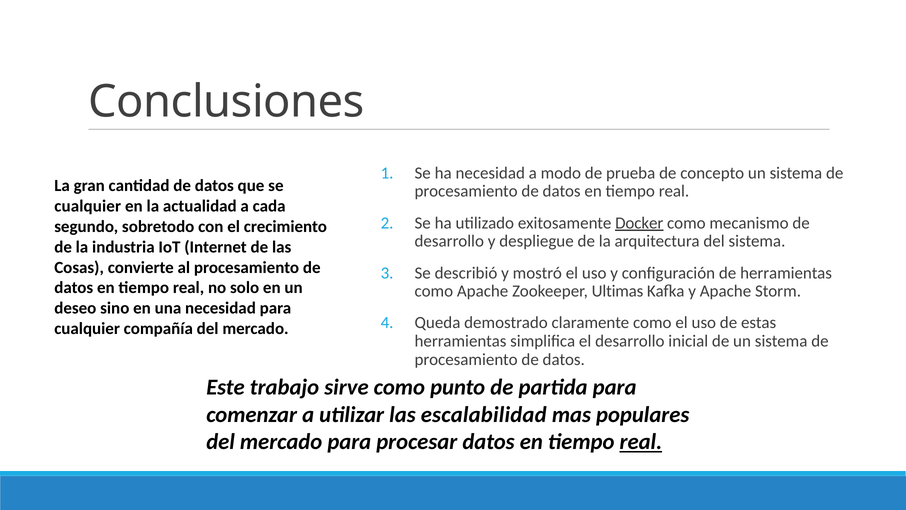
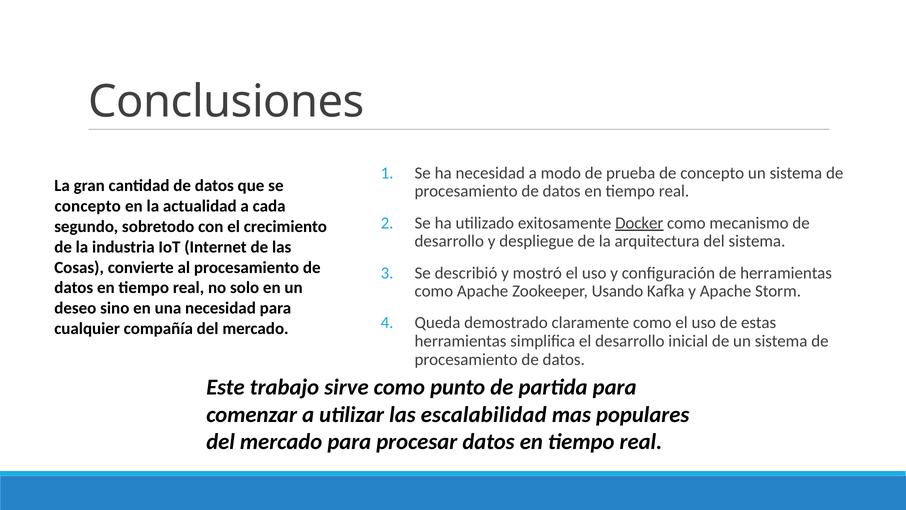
cualquier: cualquier -> concepto (88, 206)
Ultimas: Ultimas -> Usando (618, 291)
real underline: present -> none (641, 442)
